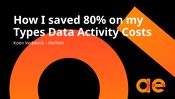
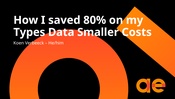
Activity: Activity -> Smaller (98, 32)
